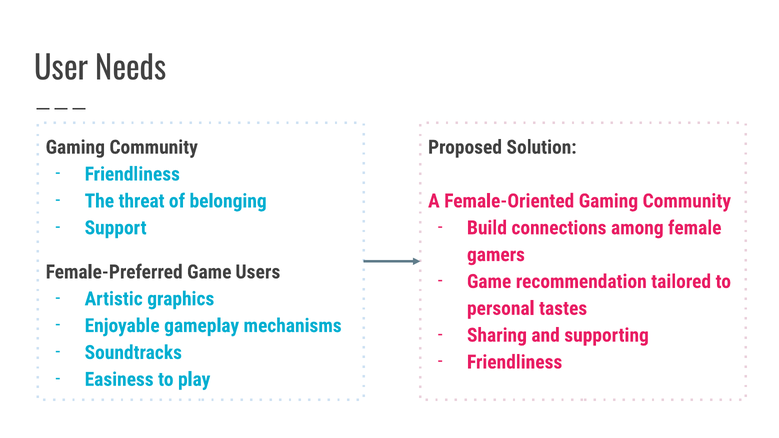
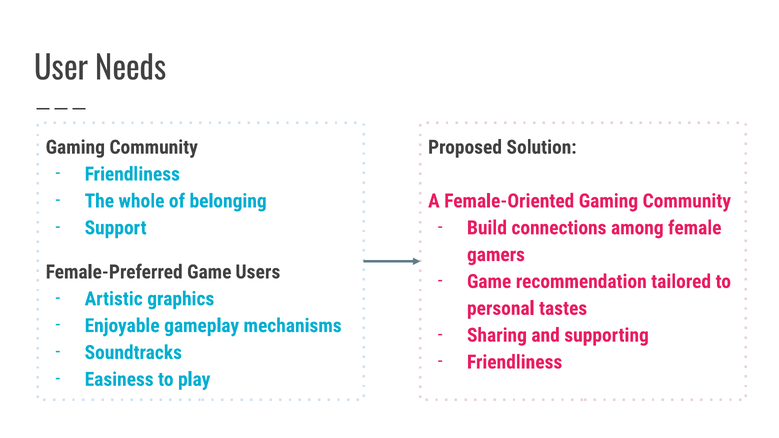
threat: threat -> whole (141, 201)
